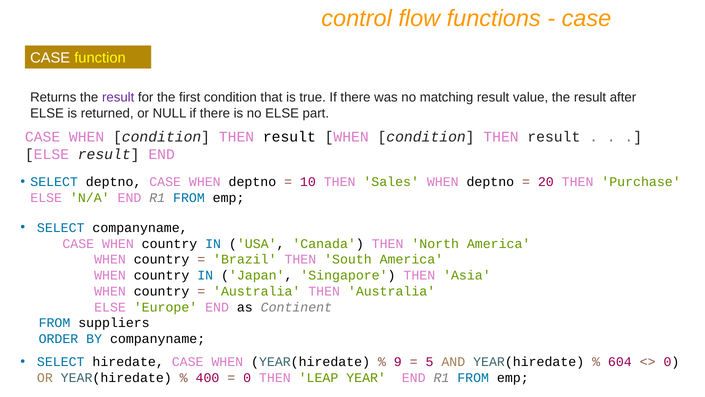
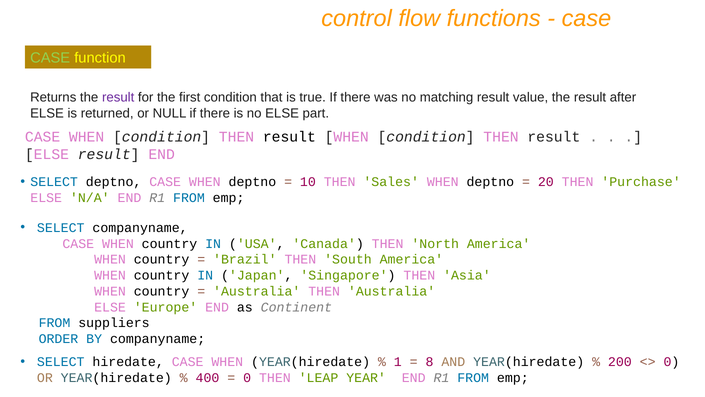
CASE colour: white -> light green (50, 58)
9: 9 -> 1 (398, 361)
5: 5 -> 8 (430, 361)
604: 604 -> 200 (620, 361)
